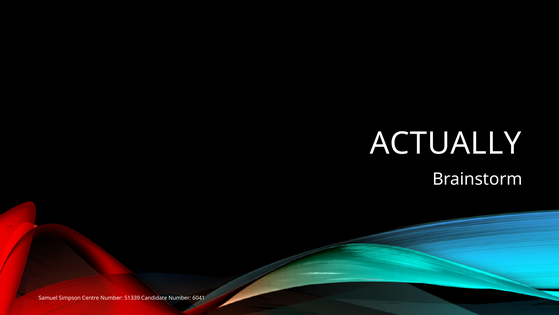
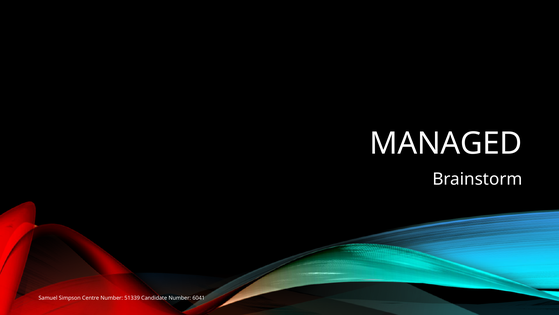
ACTUALLY: ACTUALLY -> MANAGED (446, 143)
